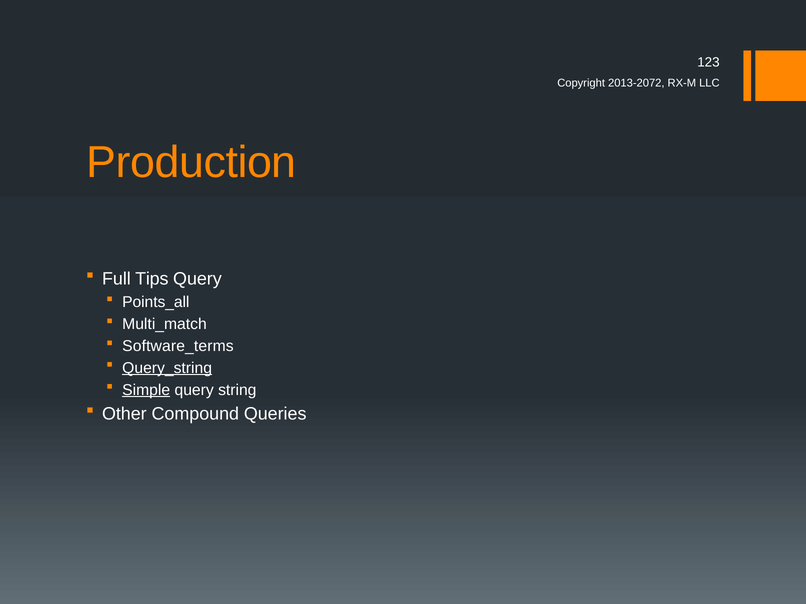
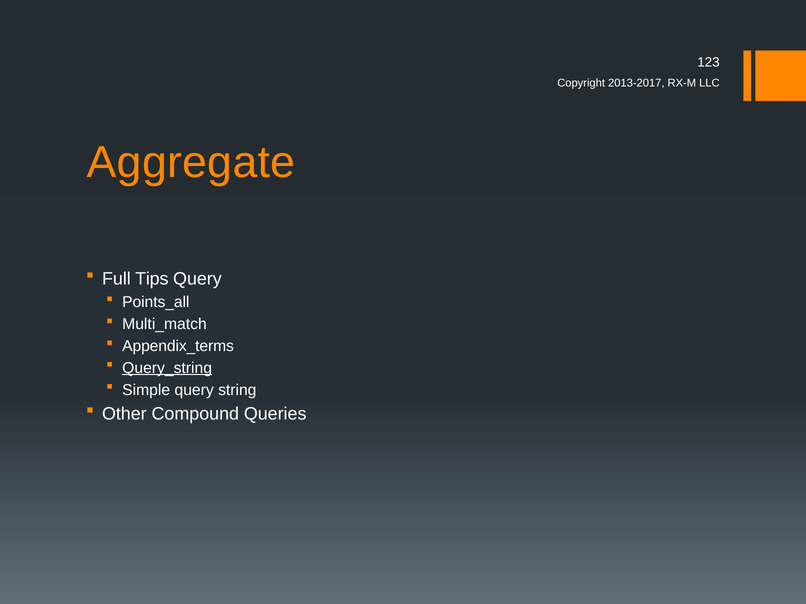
2013-2072: 2013-2072 -> 2013-2017 (636, 83)
Production: Production -> Aggregate (191, 163)
Software_terms: Software_terms -> Appendix_terms (178, 346)
Simple underline: present -> none (146, 390)
